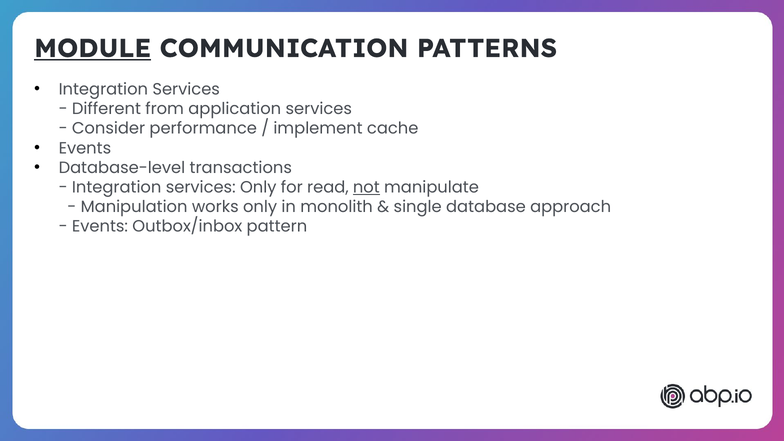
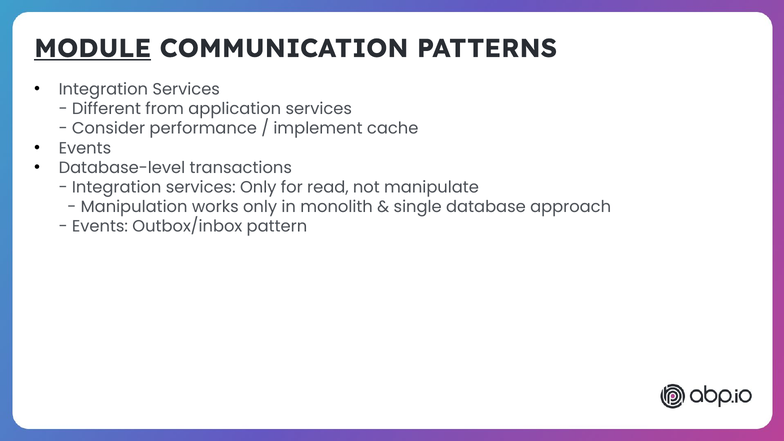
not underline: present -> none (366, 187)
